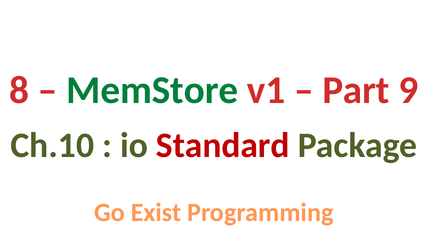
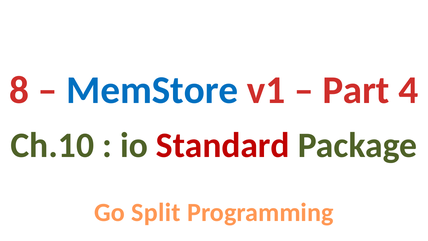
MemStore colour: green -> blue (152, 90)
9: 9 -> 4 (408, 90)
Exist: Exist -> Split (156, 212)
